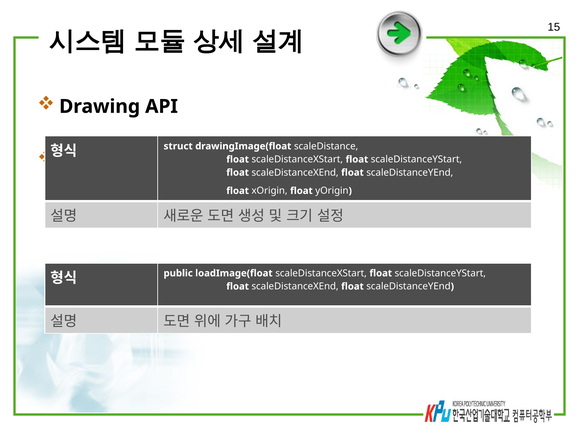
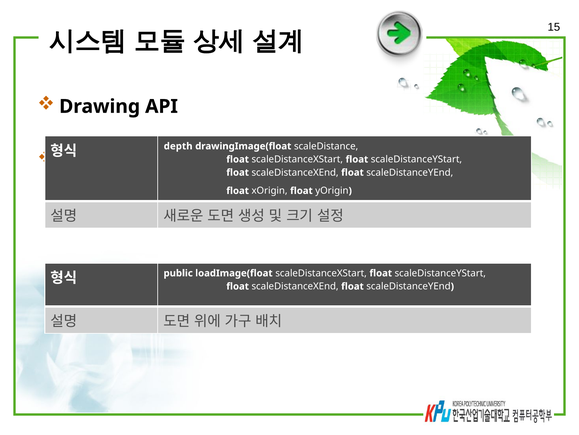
struct: struct -> depth (178, 146)
